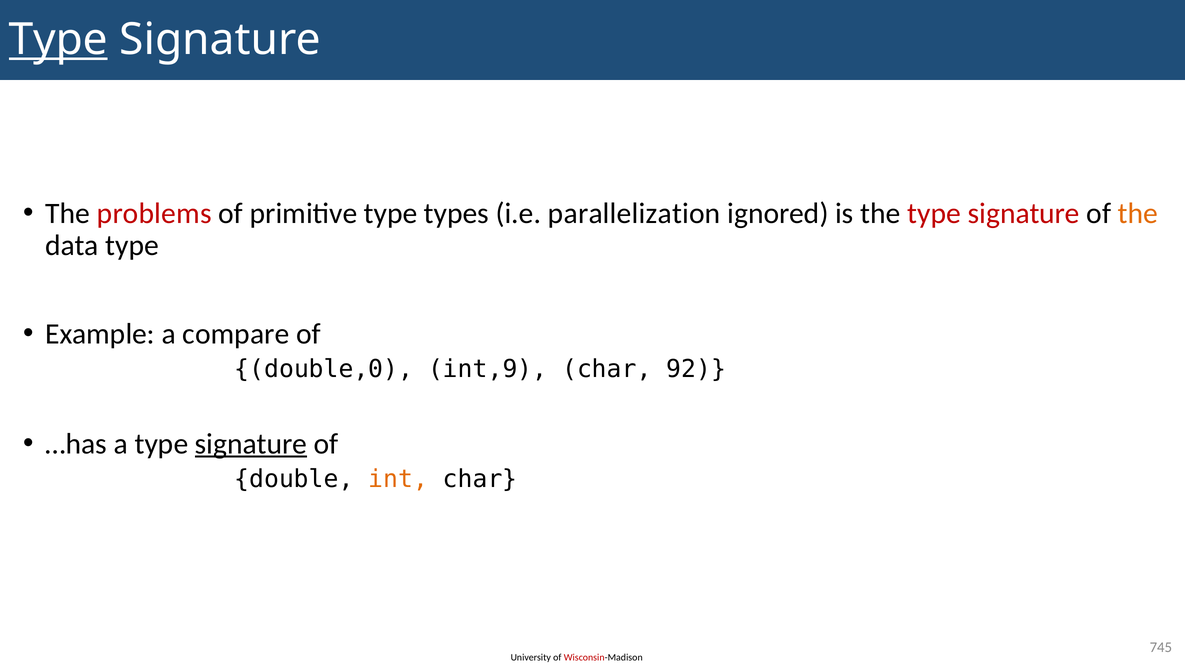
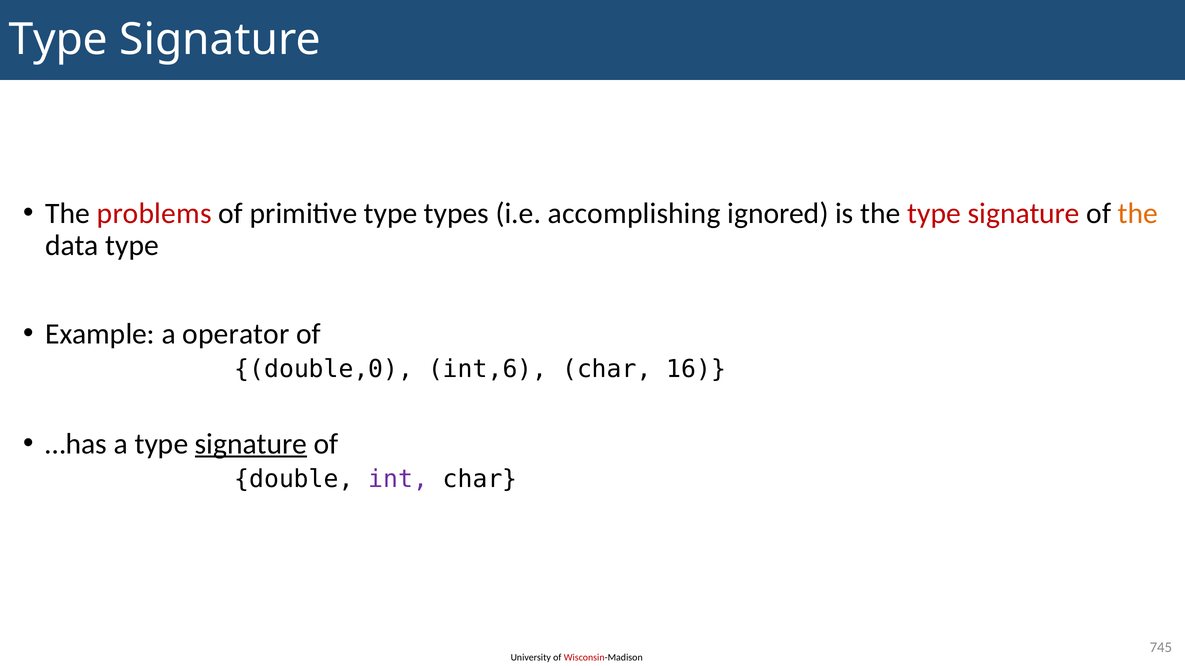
Type underline: present -> none (58, 40)
parallelization: parallelization -> accomplishing (634, 213)
compare: compare -> operator (236, 334)
int,9: int,9 -> int,6 (488, 370)
92: 92 -> 16 (696, 370)
int colour: orange -> purple (398, 480)
